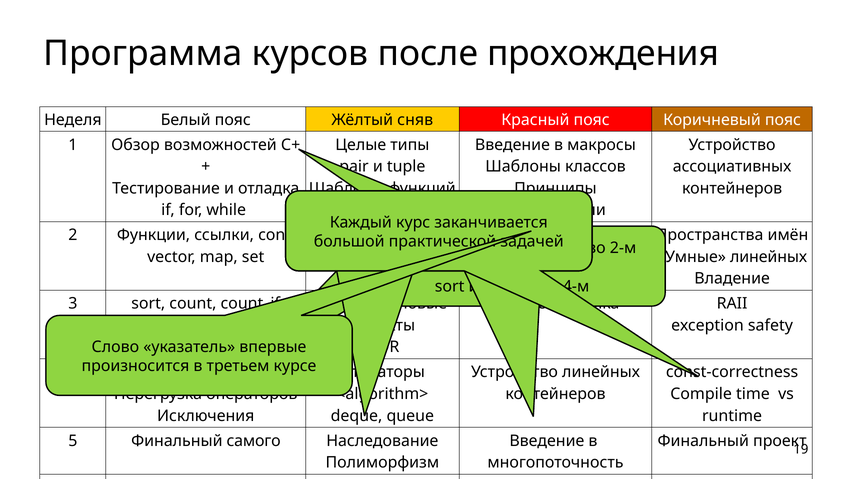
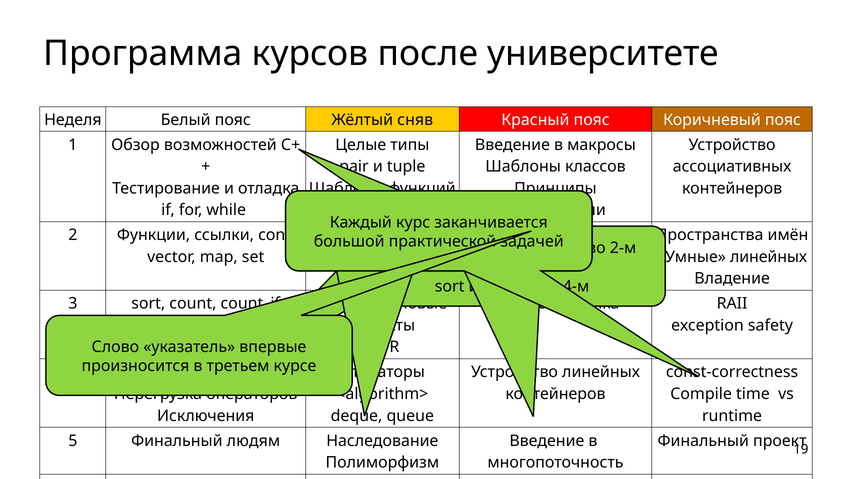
прохождения: прохождения -> университете (603, 54)
самого: самого -> людям (253, 440)
